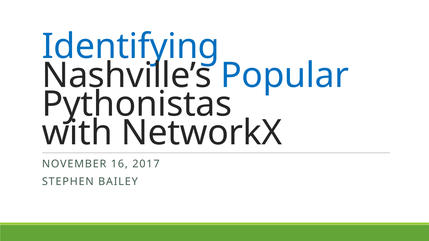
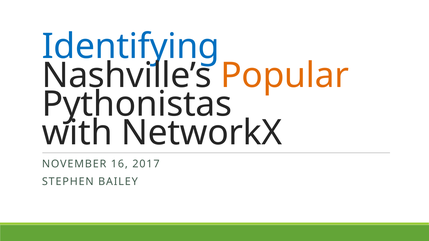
Popular colour: blue -> orange (285, 76)
